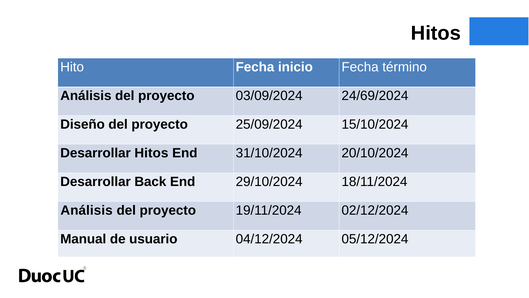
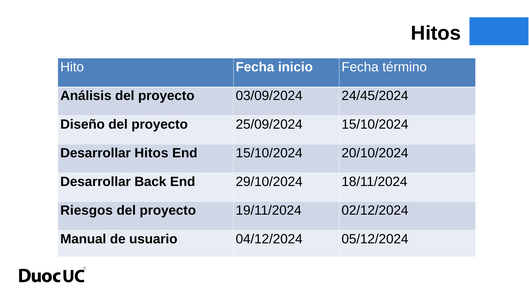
24/69/2024: 24/69/2024 -> 24/45/2024 (375, 96)
End 31/10/2024: 31/10/2024 -> 15/10/2024 (269, 153)
Análisis: Análisis -> Riesgos (87, 210)
